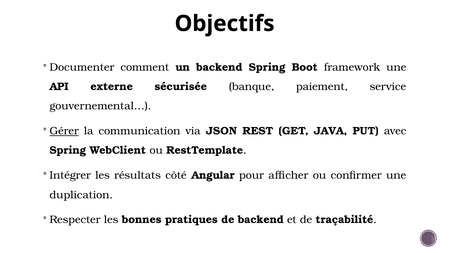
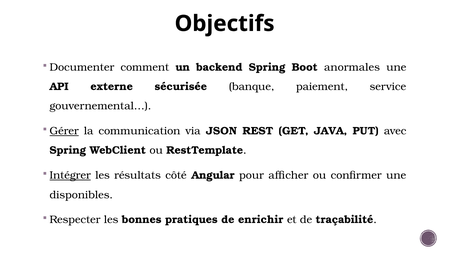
framework: framework -> anormales (352, 67)
Intégrer underline: none -> present (70, 175)
duplication: duplication -> disponibles (81, 194)
de backend: backend -> enrichir (261, 219)
